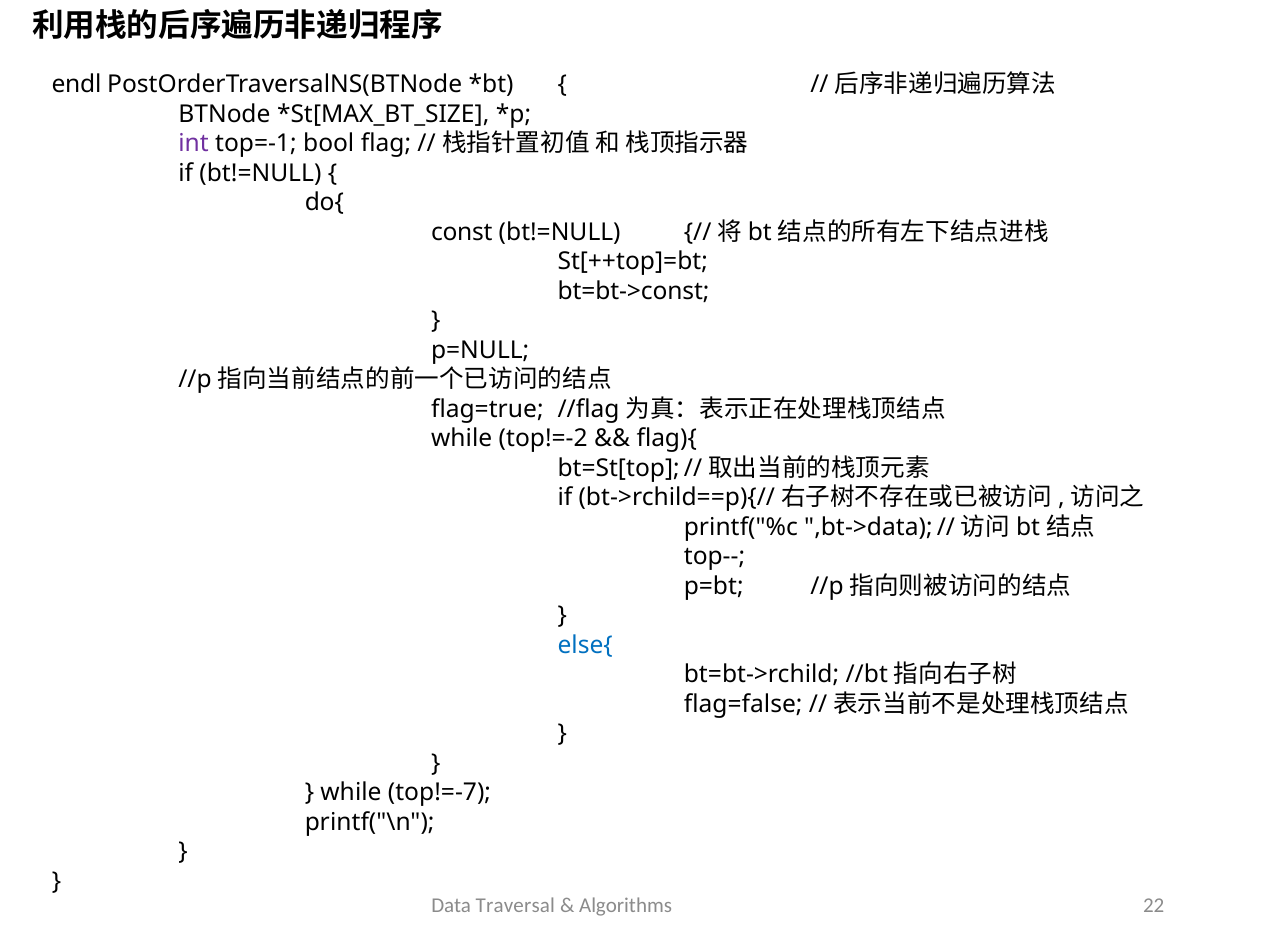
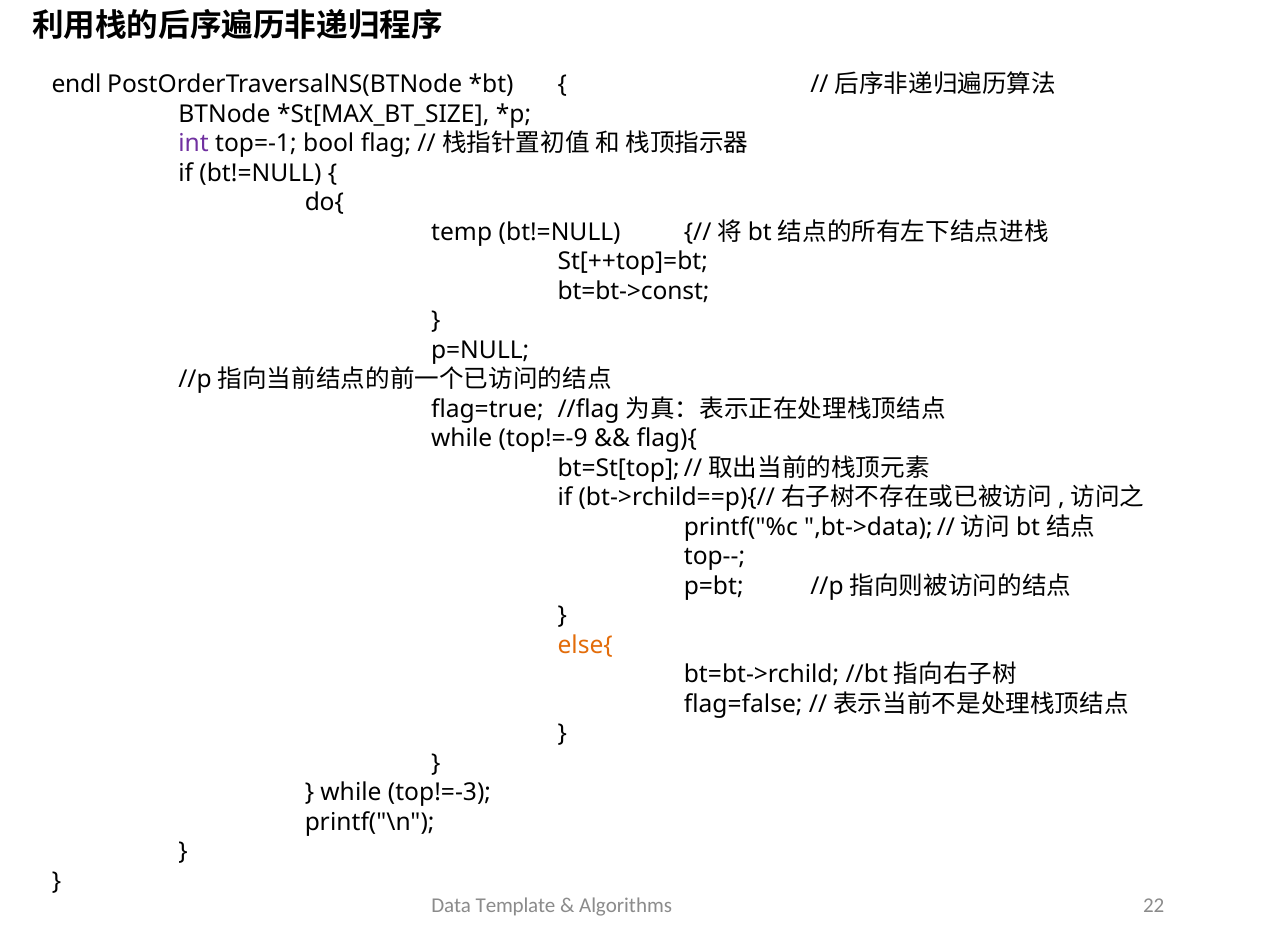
const: const -> temp (462, 232)
top!=-2: top!=-2 -> top!=-9 (543, 439)
else{ colour: blue -> orange (585, 645)
top!=-7: top!=-7 -> top!=-3 (439, 793)
Traversal: Traversal -> Template (516, 905)
